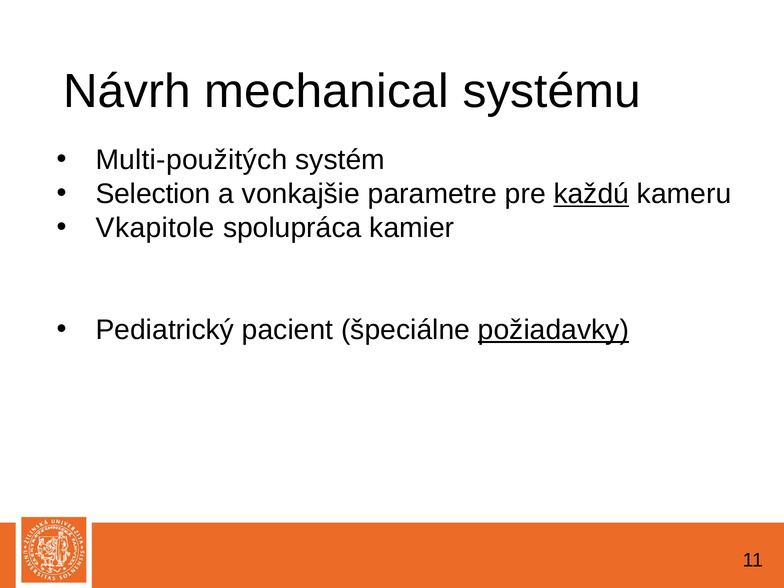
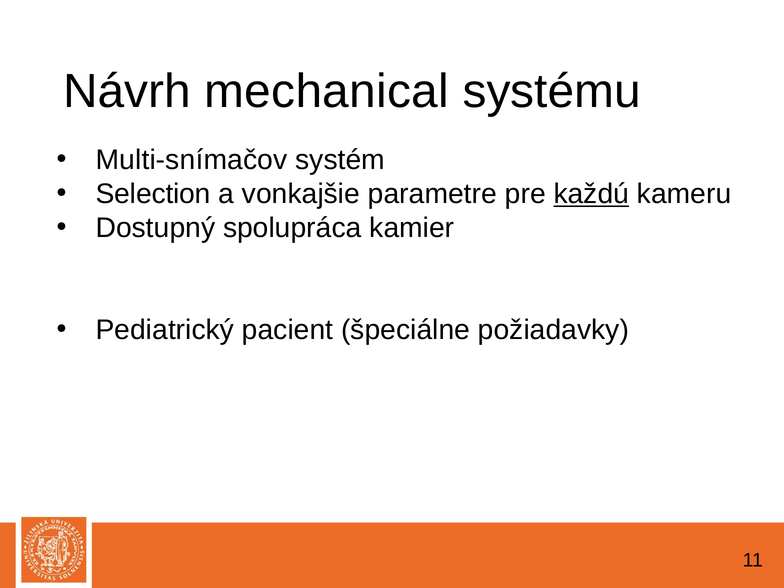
Multi-použitých: Multi-použitých -> Multi-snímačov (192, 160)
Vkapitole: Vkapitole -> Dostupný (155, 228)
požiadavky underline: present -> none (554, 330)
